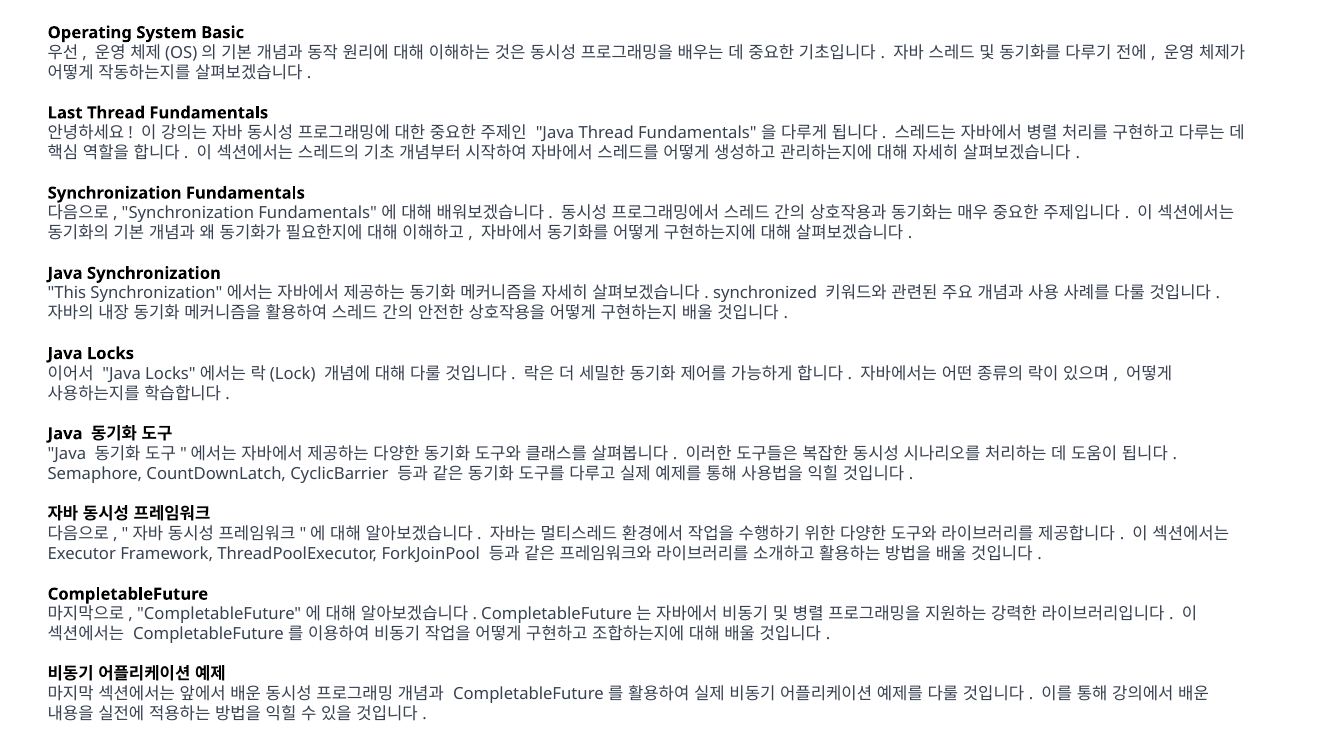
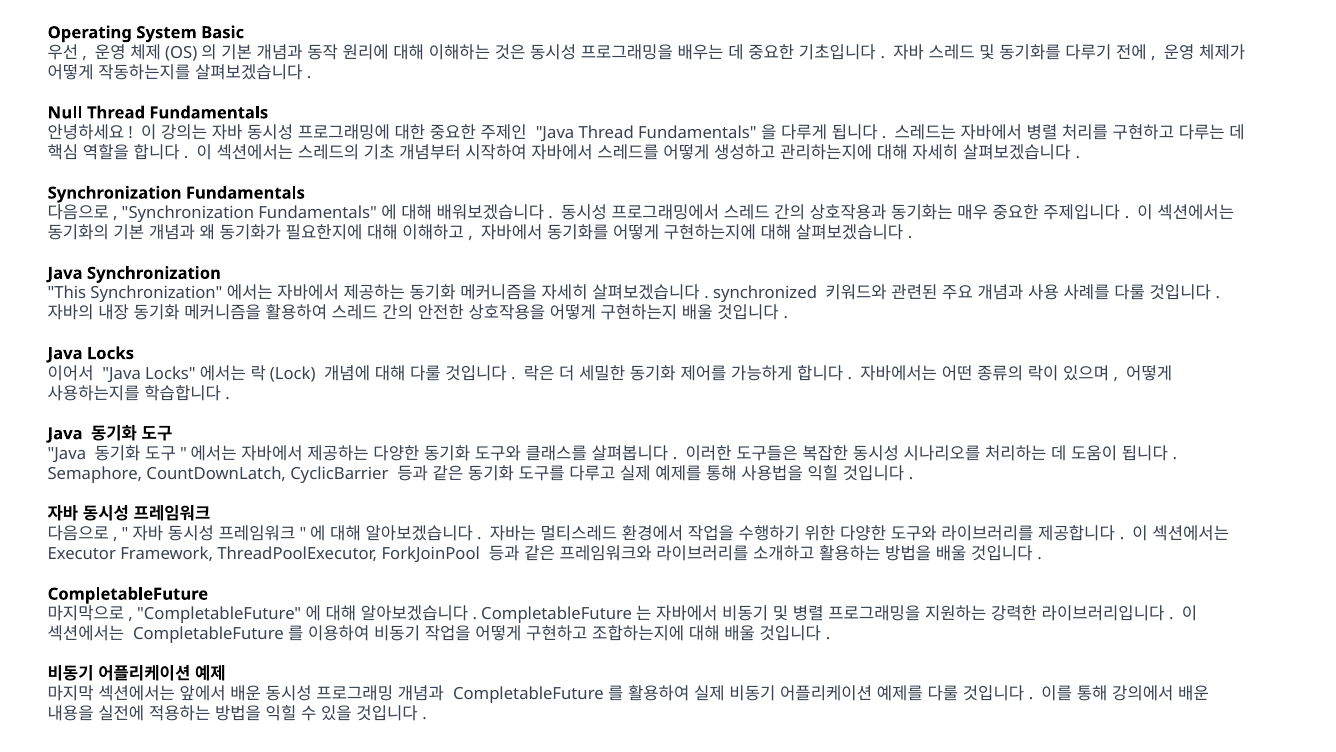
Last: Last -> Null (65, 113)
